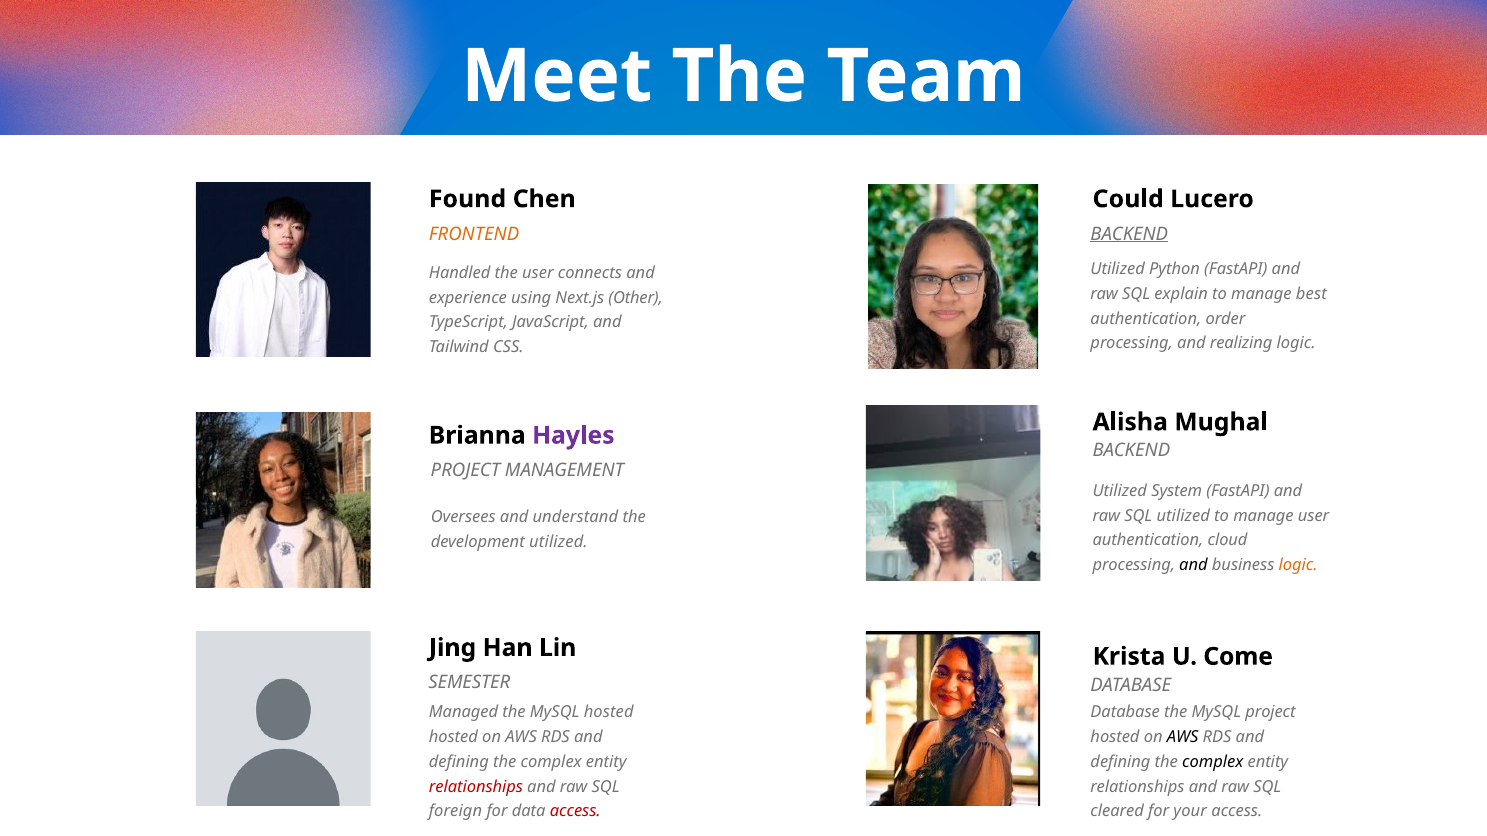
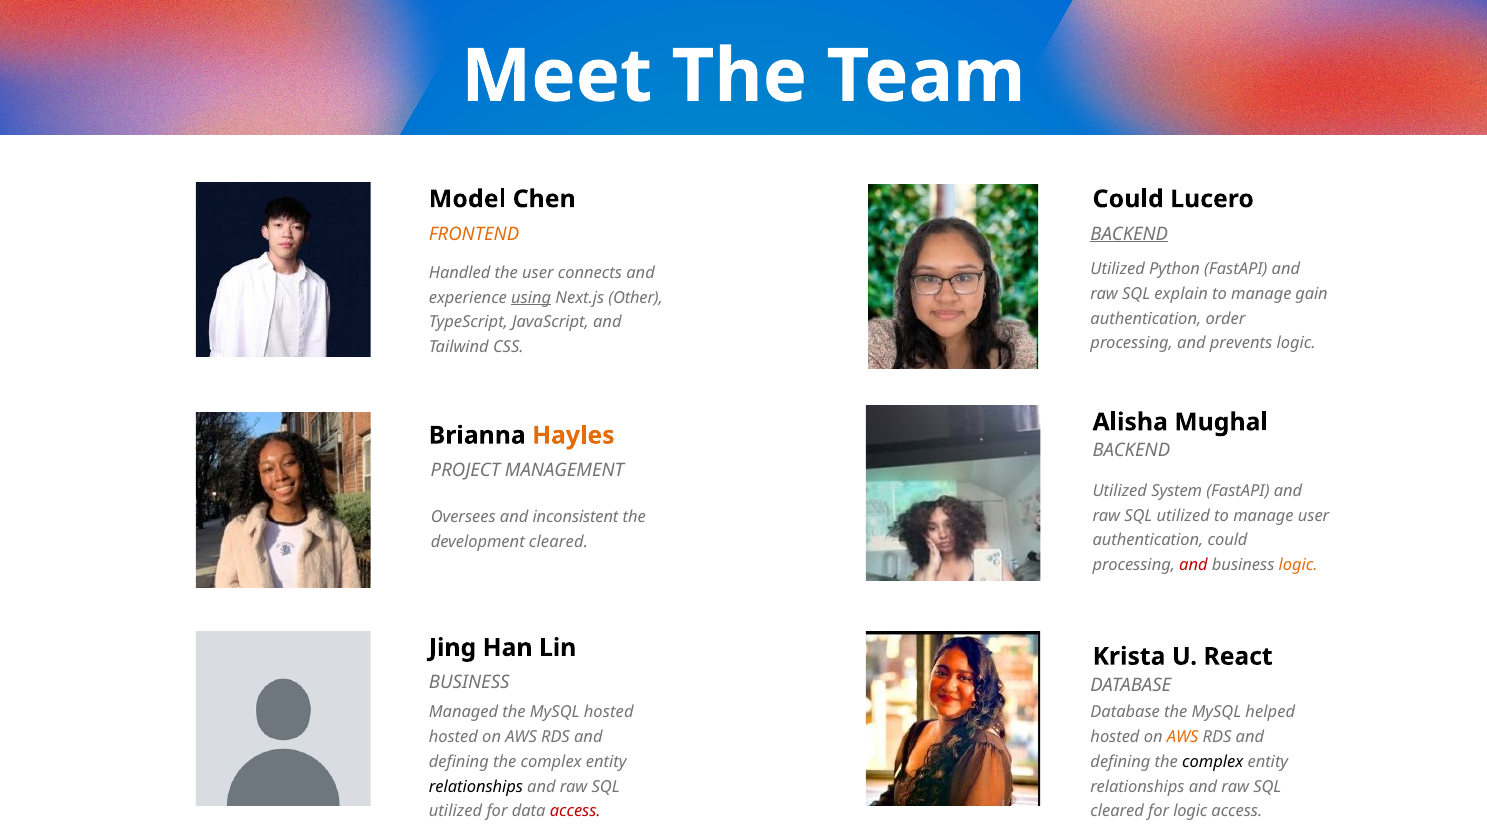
Found: Found -> Model (467, 199)
best: best -> gain (1312, 294)
using underline: none -> present (531, 298)
realizing: realizing -> prevents (1241, 344)
Hayles colour: purple -> orange (573, 436)
understand: understand -> inconsistent (576, 518)
authentication cloud: cloud -> could (1228, 541)
development utilized: utilized -> cleared (558, 542)
and colour: black -> red (1193, 565)
Come: Come -> React (1238, 657)
SEMESTER: SEMESTER -> BUSINESS (469, 683)
MySQL project: project -> helped (1270, 713)
AWS colour: black -> orange (1183, 738)
relationships colour: red -> black (476, 787)
foreign: foreign -> utilized (455, 812)
for your: your -> logic (1190, 812)
